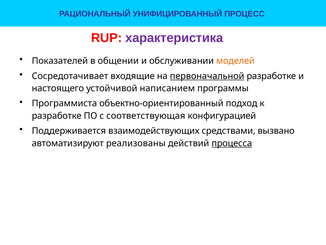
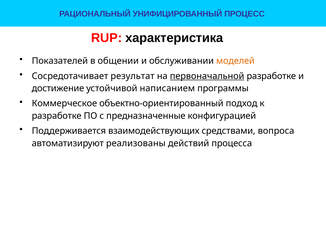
характеристика colour: purple -> black (174, 38)
входящие: входящие -> результат (133, 76)
настоящего: настоящего -> достижение (58, 88)
Программиста: Программиста -> Коммерческое (64, 103)
соответствующая: соответствующая -> предназначенные (146, 116)
вызвано: вызвано -> вопроса (276, 131)
процесса underline: present -> none (232, 143)
